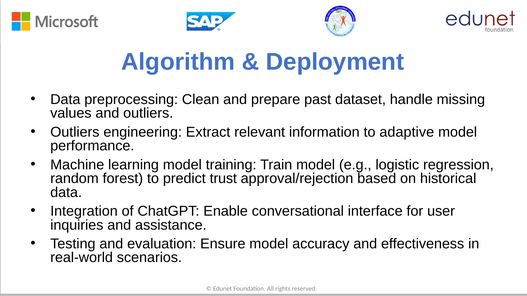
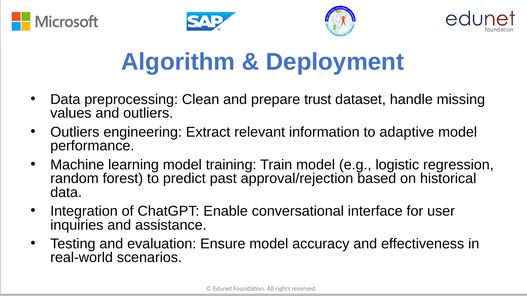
past: past -> trust (318, 100)
trust: trust -> past (223, 179)
